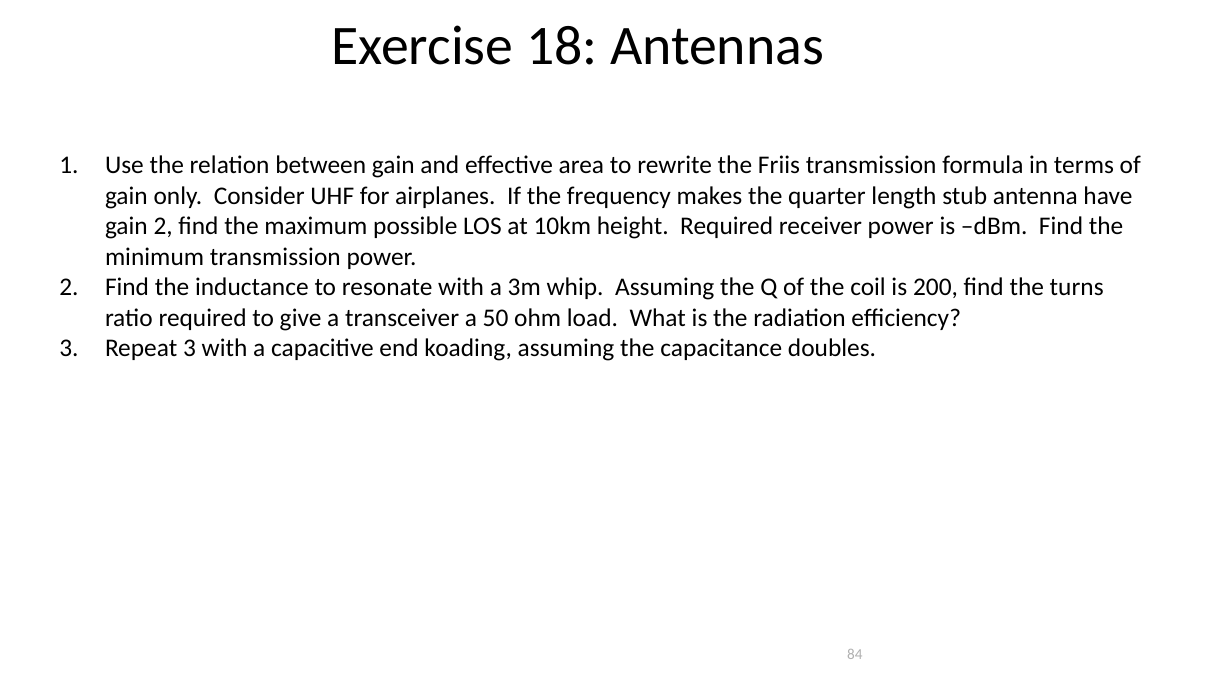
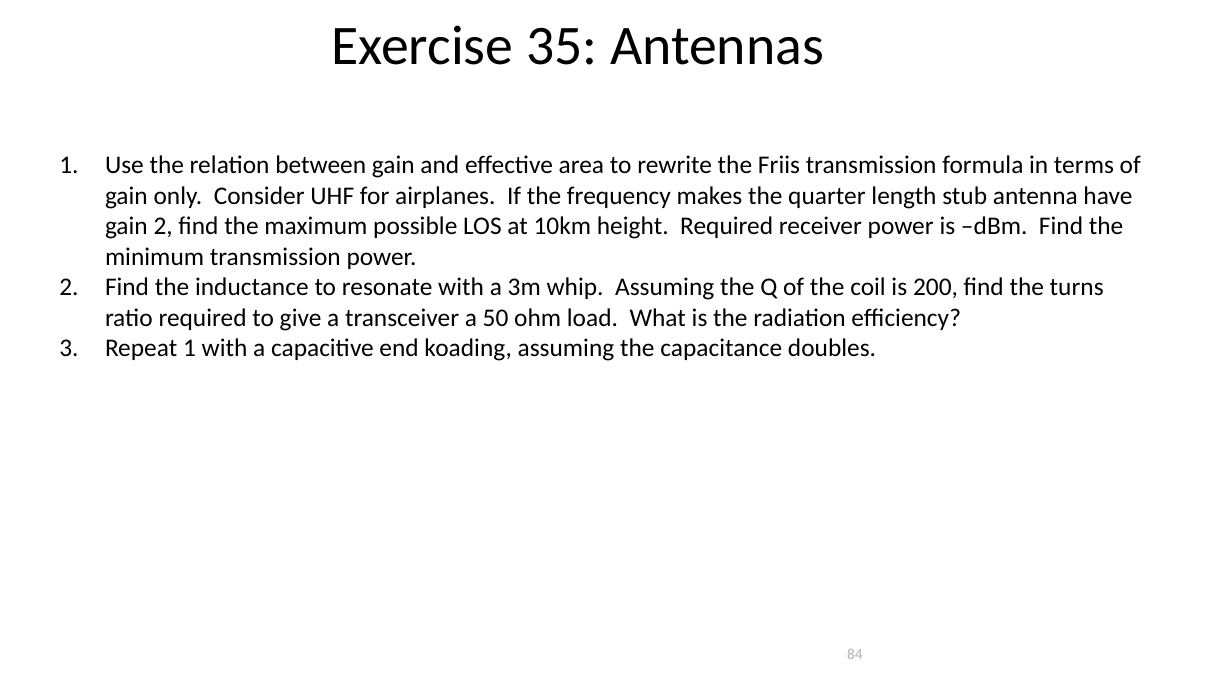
18: 18 -> 35 (562, 46)
Repeat 3: 3 -> 1 (189, 348)
